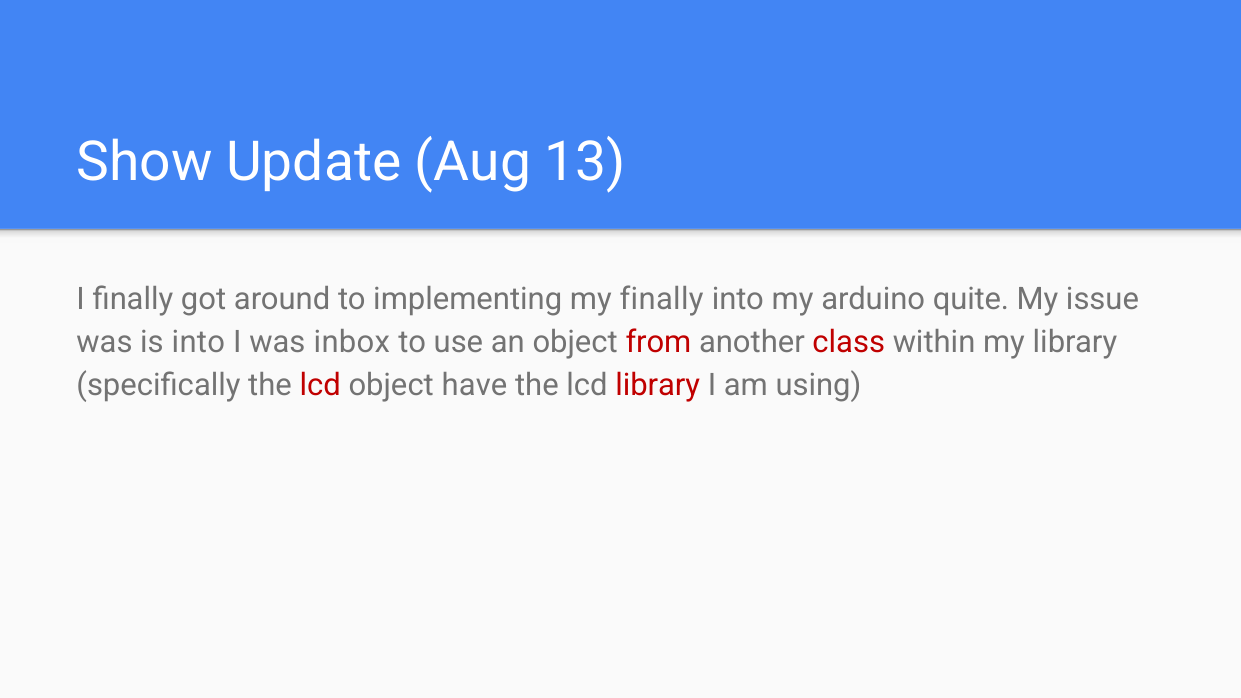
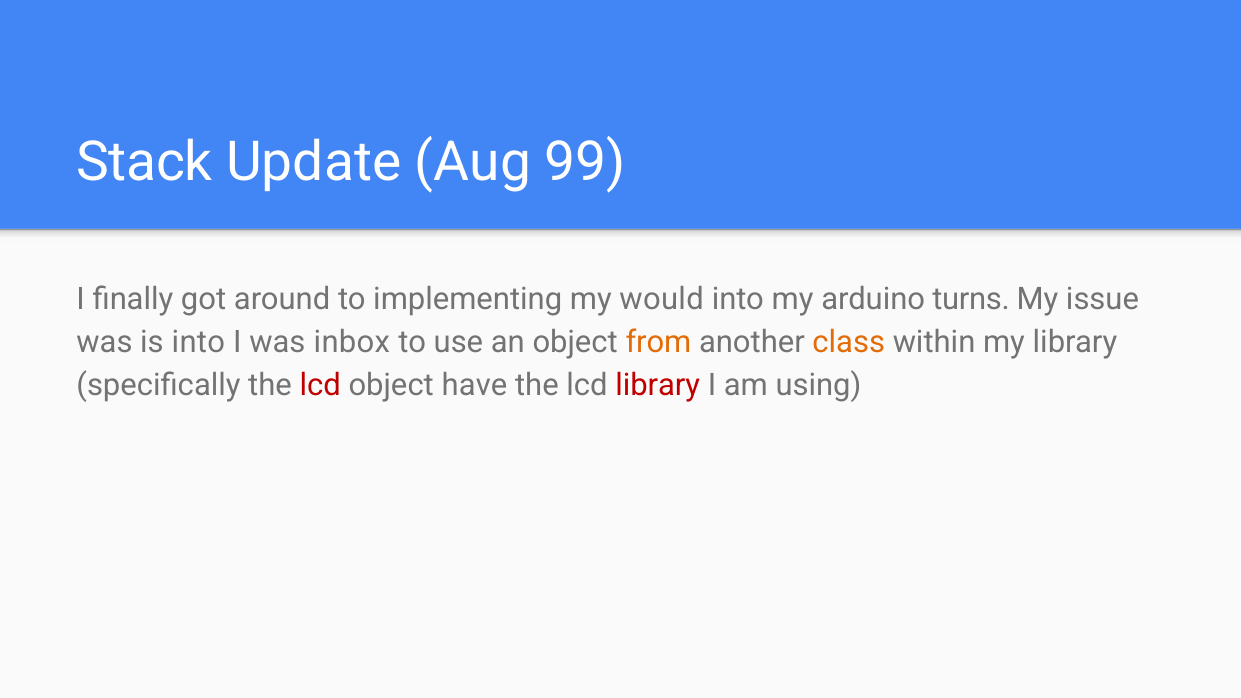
Show: Show -> Stack (145, 163)
13: 13 -> 99 (585, 163)
my finally: finally -> would (662, 299)
quite: quite -> turns (971, 299)
from colour: red -> orange (658, 342)
class colour: red -> orange (849, 342)
